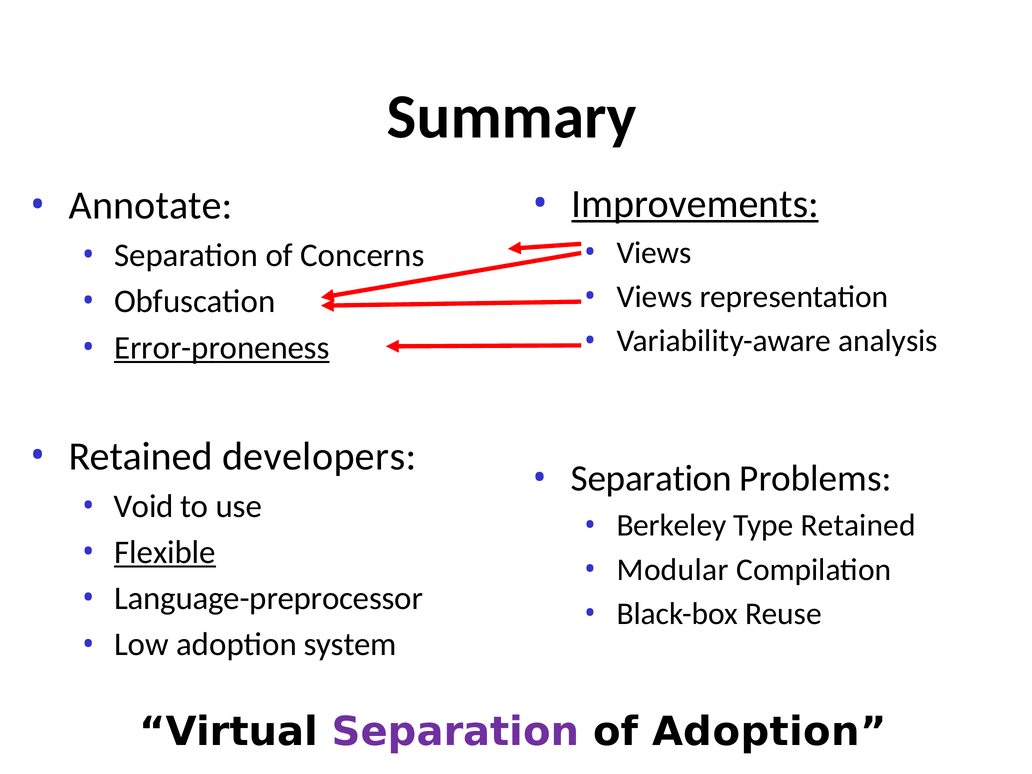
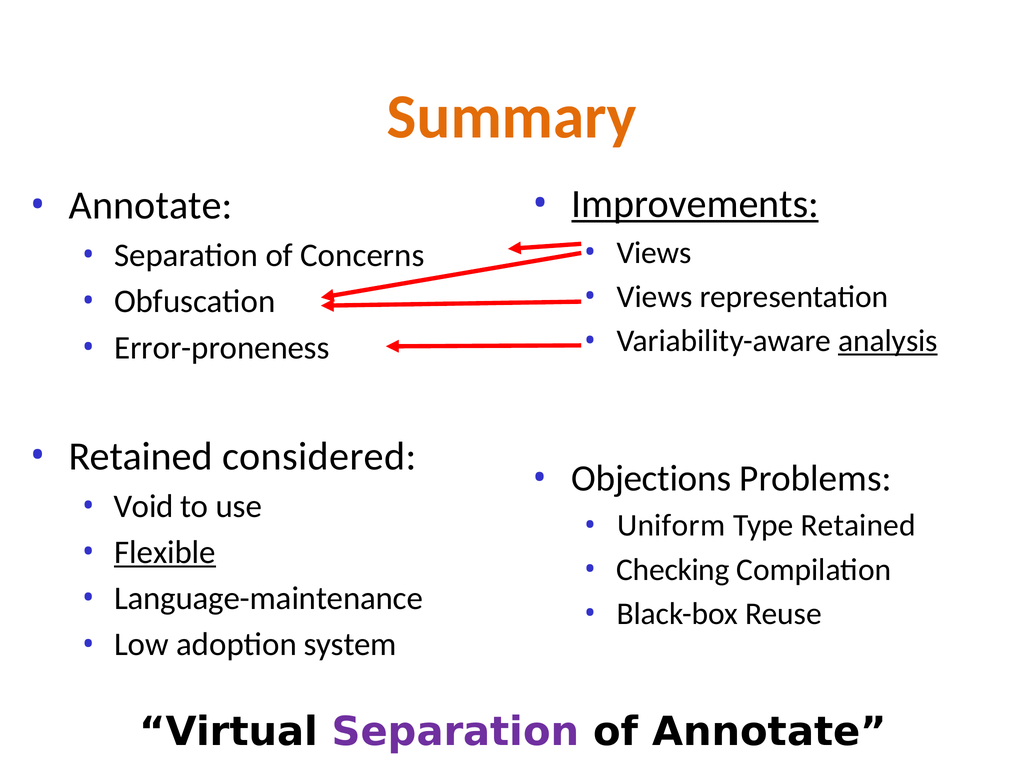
Summary colour: black -> orange (512, 117)
analysis underline: none -> present (888, 341)
Error-proneness underline: present -> none (222, 348)
developers: developers -> considered (319, 456)
Separation: Separation -> Objections (651, 478)
Berkeley: Berkeley -> Uniform (671, 526)
Modular: Modular -> Checking (673, 570)
Language-preprocessor: Language-preprocessor -> Language-maintenance (269, 598)
of Adoption: Adoption -> Annotate (769, 732)
